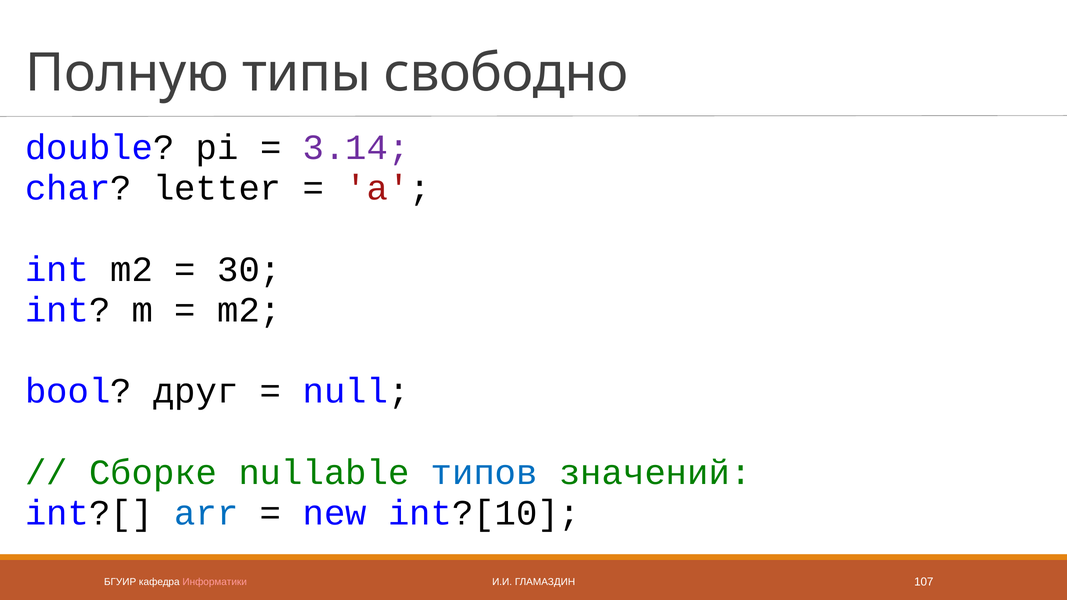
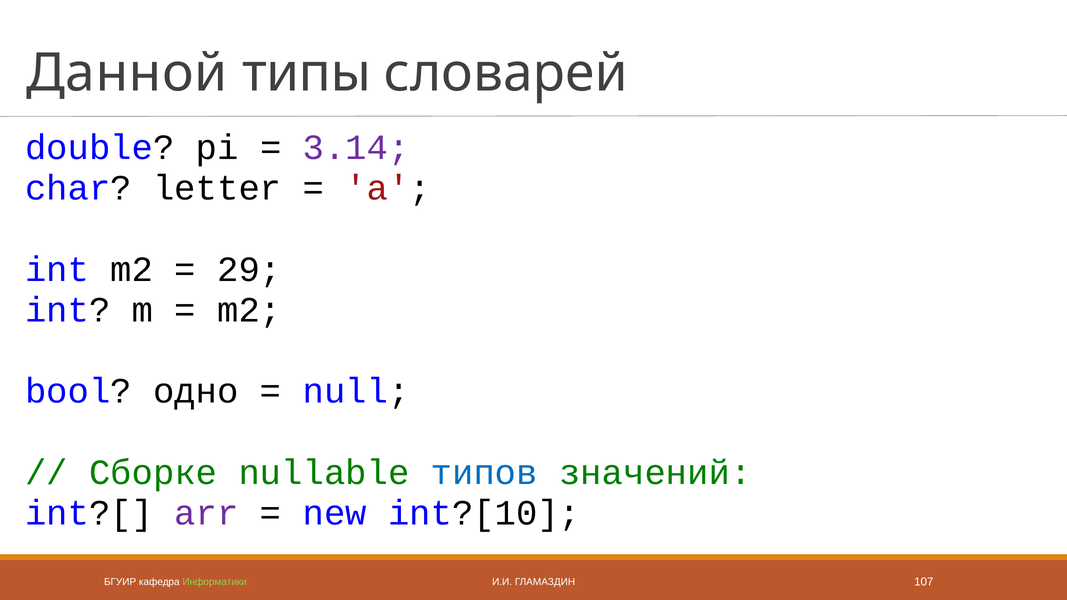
Полную: Полную -> Данной (127, 73)
свободно: свободно -> словарей (506, 73)
30: 30 -> 29 (249, 269)
друг: друг -> одно (196, 391)
arr colour: blue -> purple (207, 513)
Информатики colour: pink -> light green (215, 582)
